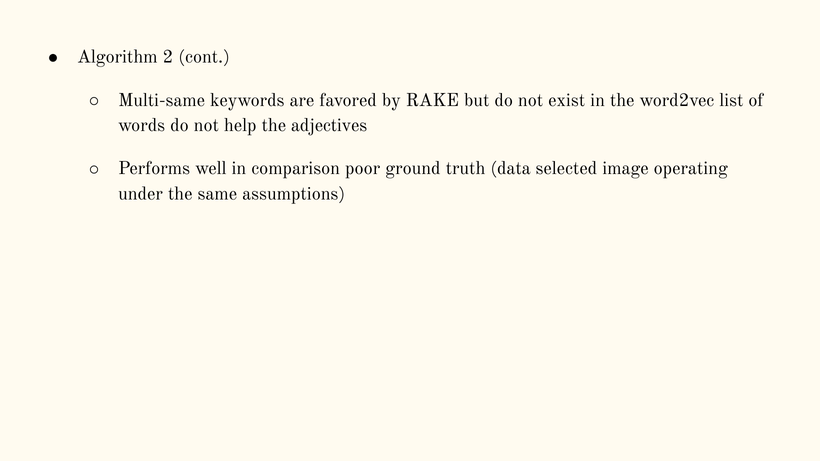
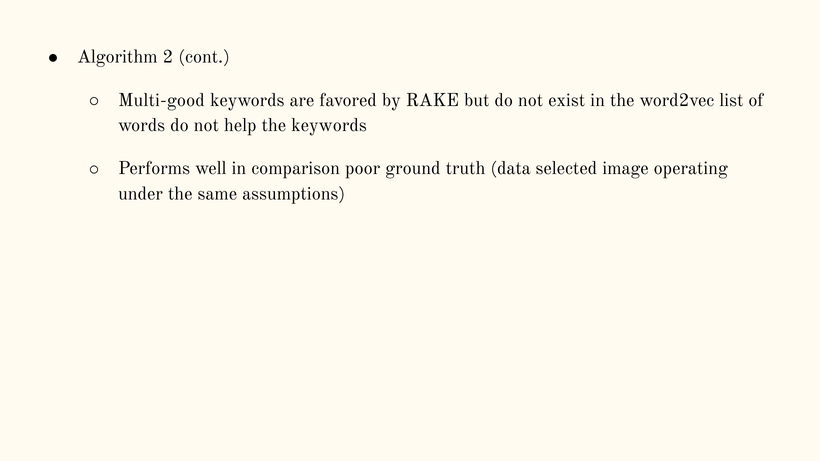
Multi-same: Multi-same -> Multi-good (162, 100)
the adjectives: adjectives -> keywords (329, 125)
